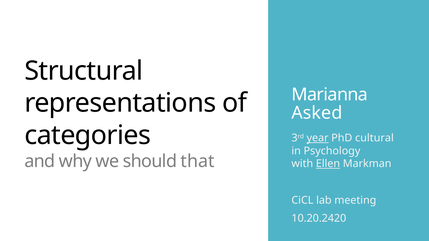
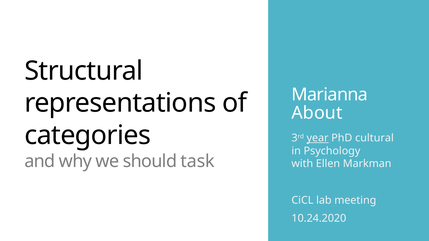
Asked: Asked -> About (317, 113)
that: that -> task (198, 162)
Ellen underline: present -> none (328, 164)
10.20.2420: 10.20.2420 -> 10.24.2020 (319, 219)
